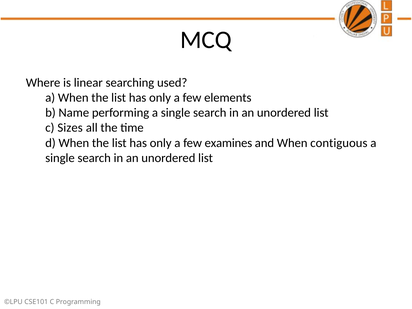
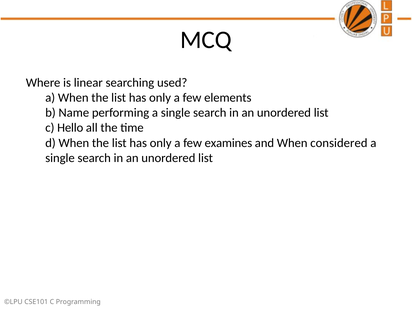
Sizes: Sizes -> Hello (70, 128)
contiguous: contiguous -> considered (339, 143)
